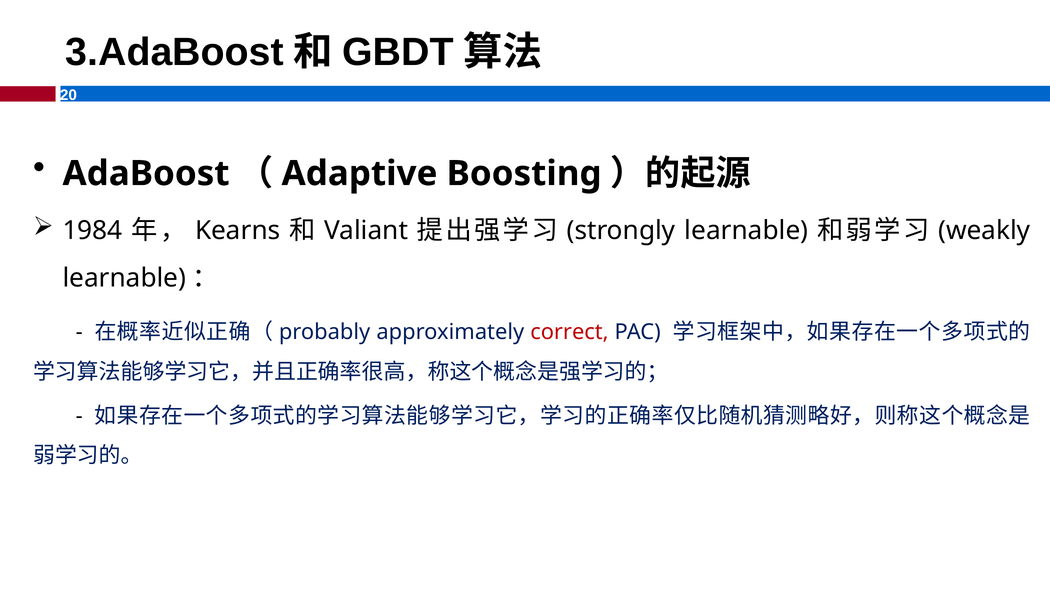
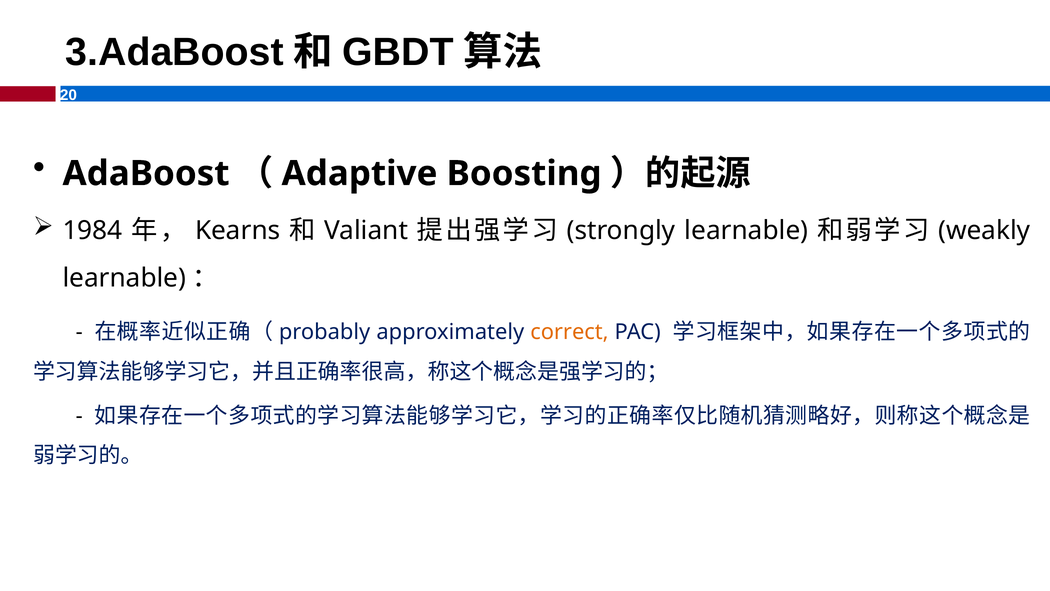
correct colour: red -> orange (569, 332)
